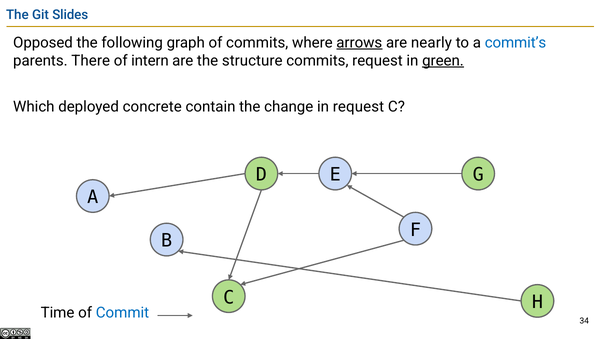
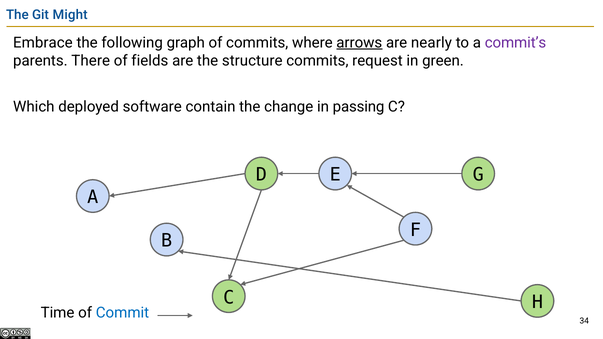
Slides: Slides -> Might (70, 15)
Opposed: Opposed -> Embrace (43, 43)
commit’s colour: blue -> purple (516, 43)
intern: intern -> fields (150, 61)
green underline: present -> none (443, 61)
concrete: concrete -> software (152, 107)
in request: request -> passing (359, 107)
